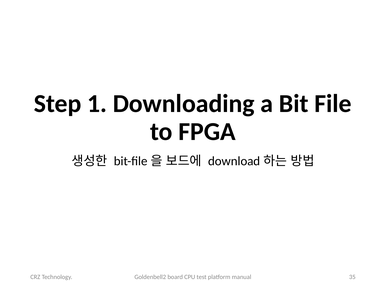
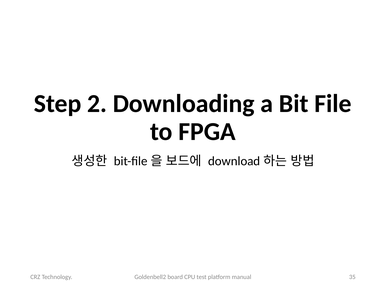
1: 1 -> 2 (97, 104)
